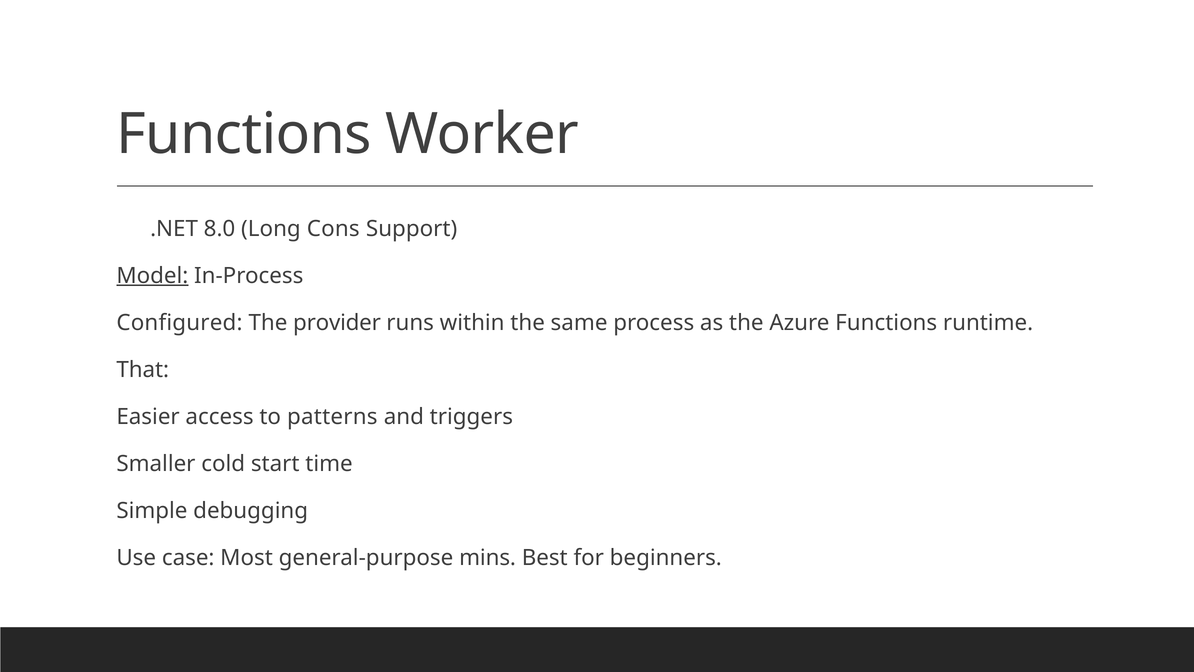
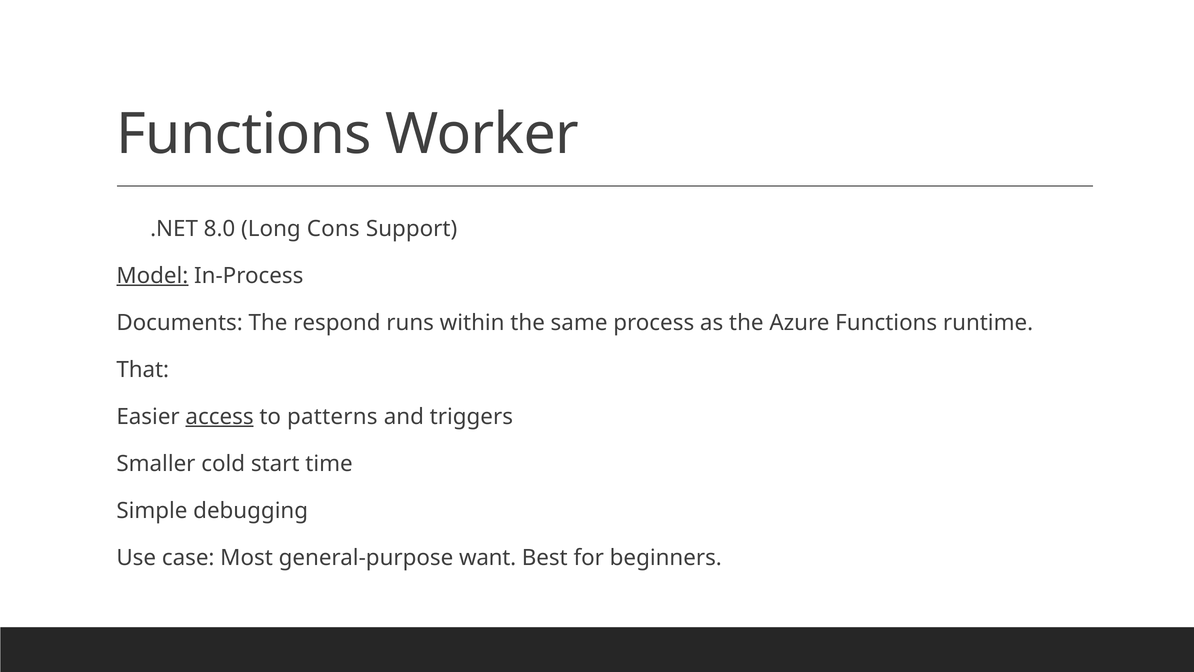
Configured: Configured -> Documents (180, 323)
provider: provider -> respond (337, 323)
access underline: none -> present (220, 416)
mins: mins -> want (488, 557)
